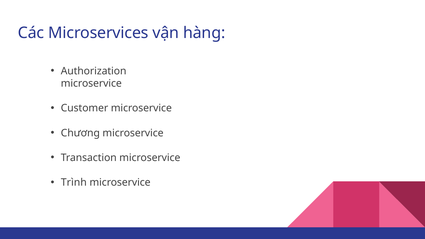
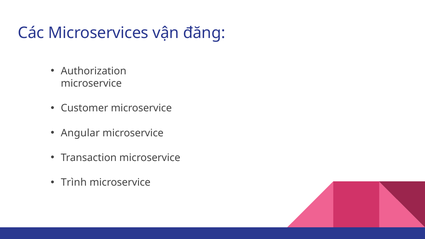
hàng: hàng -> đăng (204, 33)
Chương: Chương -> Angular (80, 133)
